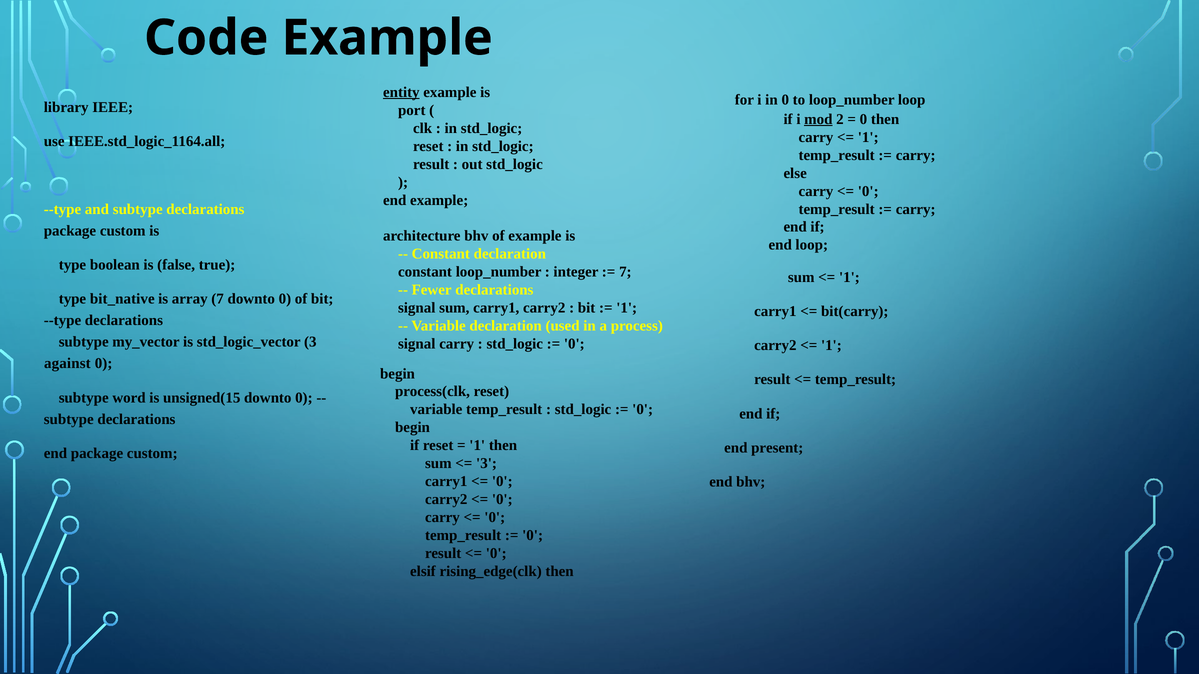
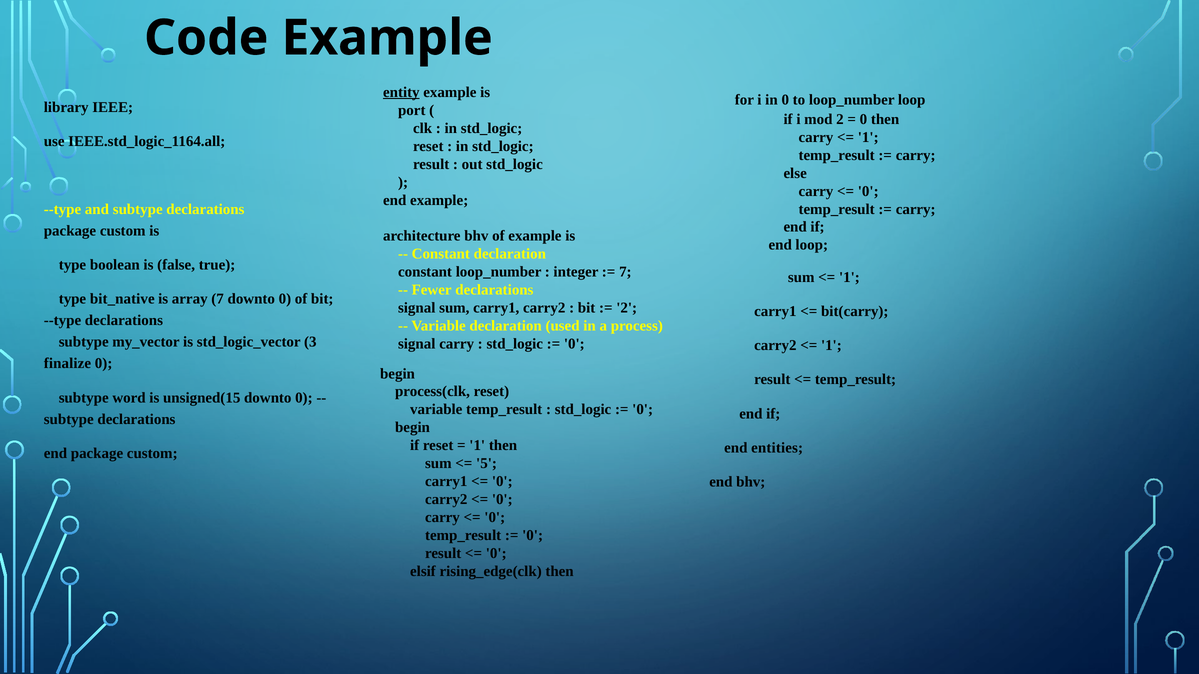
mod underline: present -> none (818, 119)
1: 1 -> 2 (627, 308)
against: against -> finalize (67, 364)
present: present -> entities (777, 448)
3: 3 -> 5 (487, 464)
